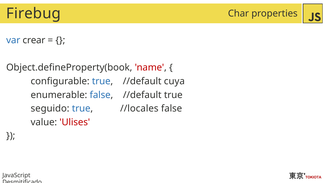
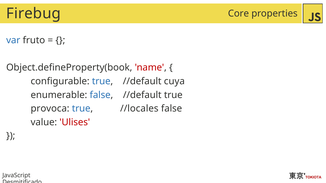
Char: Char -> Core (238, 14)
crear: crear -> fruto (34, 40)
seguido: seguido -> provoca (50, 109)
